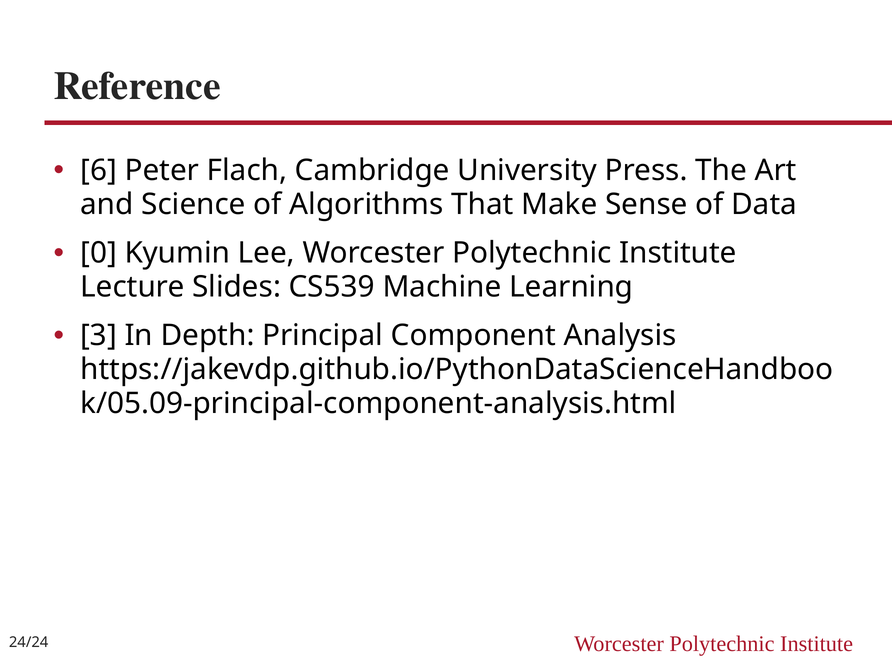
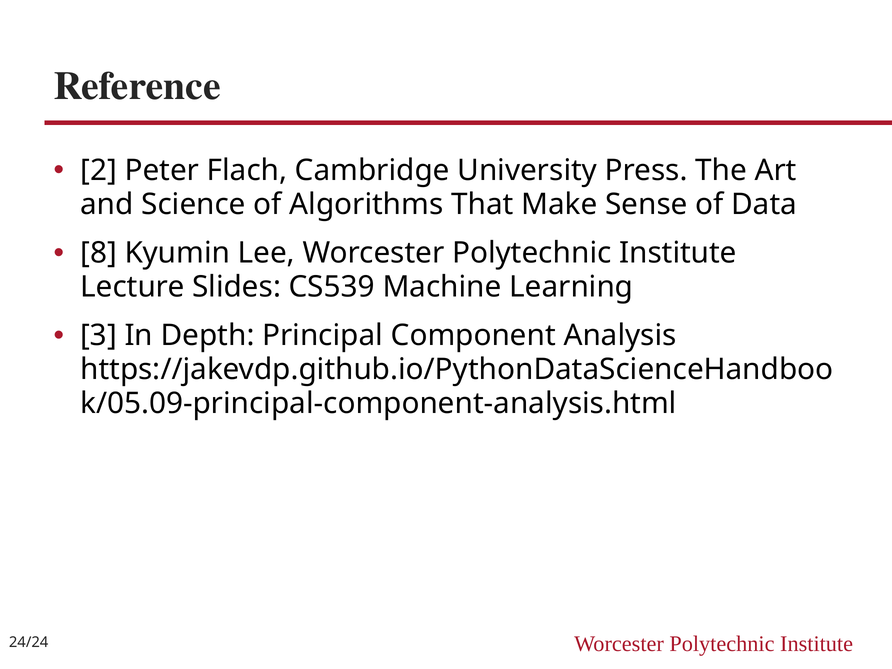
6: 6 -> 2 (99, 170)
0: 0 -> 8 (99, 253)
